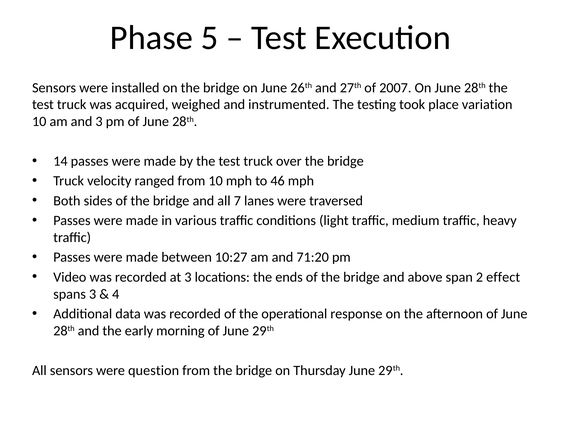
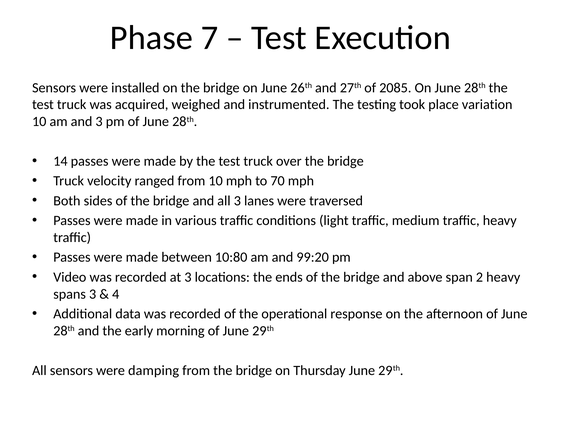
5: 5 -> 7 (210, 38)
2007: 2007 -> 2085 (395, 88)
46: 46 -> 70 (278, 181)
all 7: 7 -> 3 (237, 201)
10:27: 10:27 -> 10:80 (231, 257)
71:20: 71:20 -> 99:20 (313, 257)
2 effect: effect -> heavy (503, 277)
question: question -> damping (154, 370)
